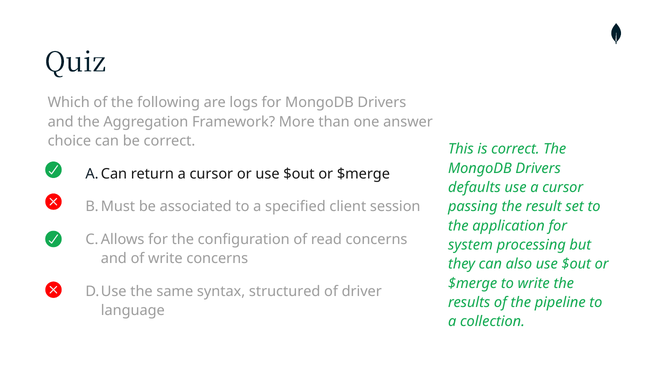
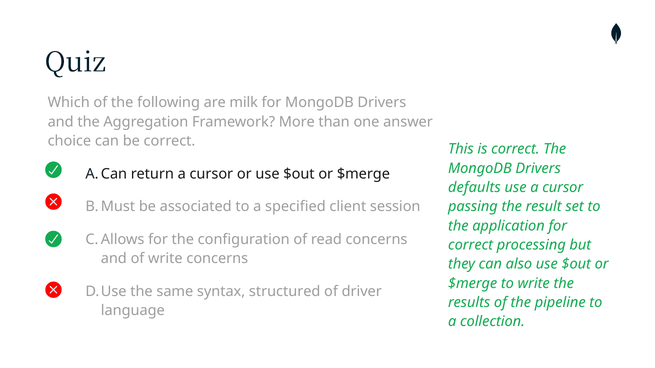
logs: logs -> milk (244, 103)
system: system -> correct (471, 245)
